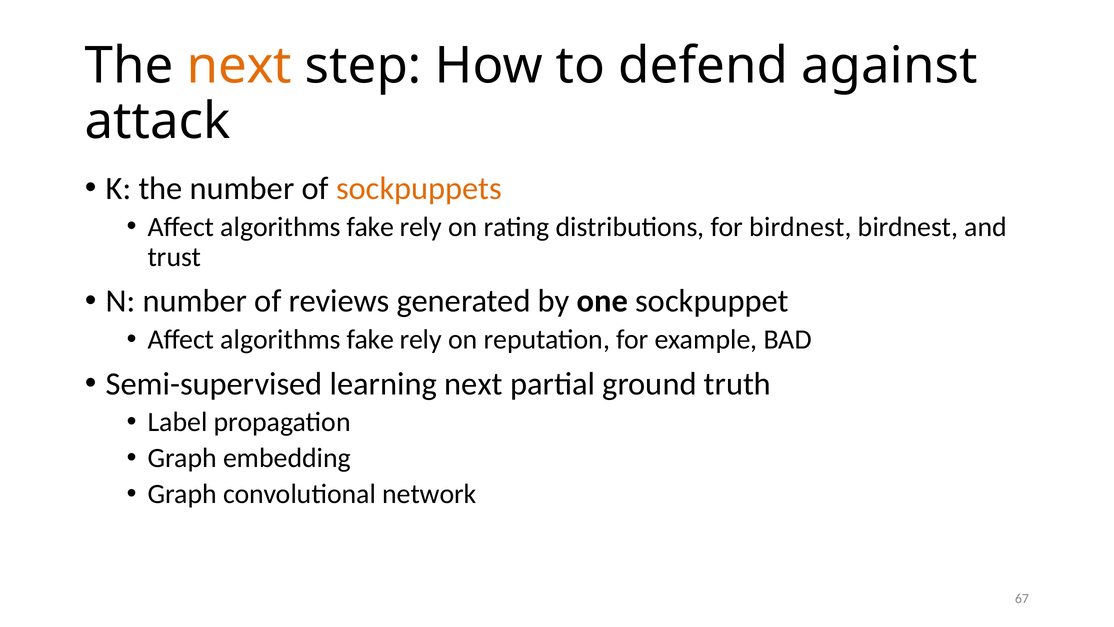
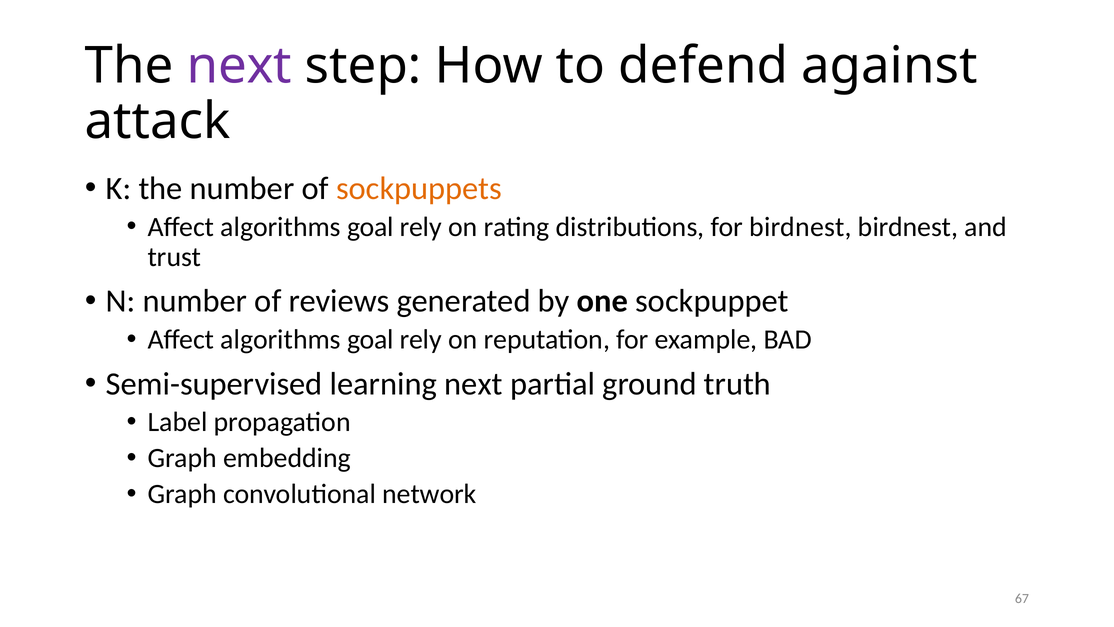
next colour: orange -> purple (239, 66)
fake: fake -> goal (370, 227)
fake: fake -> goal (370, 339)
